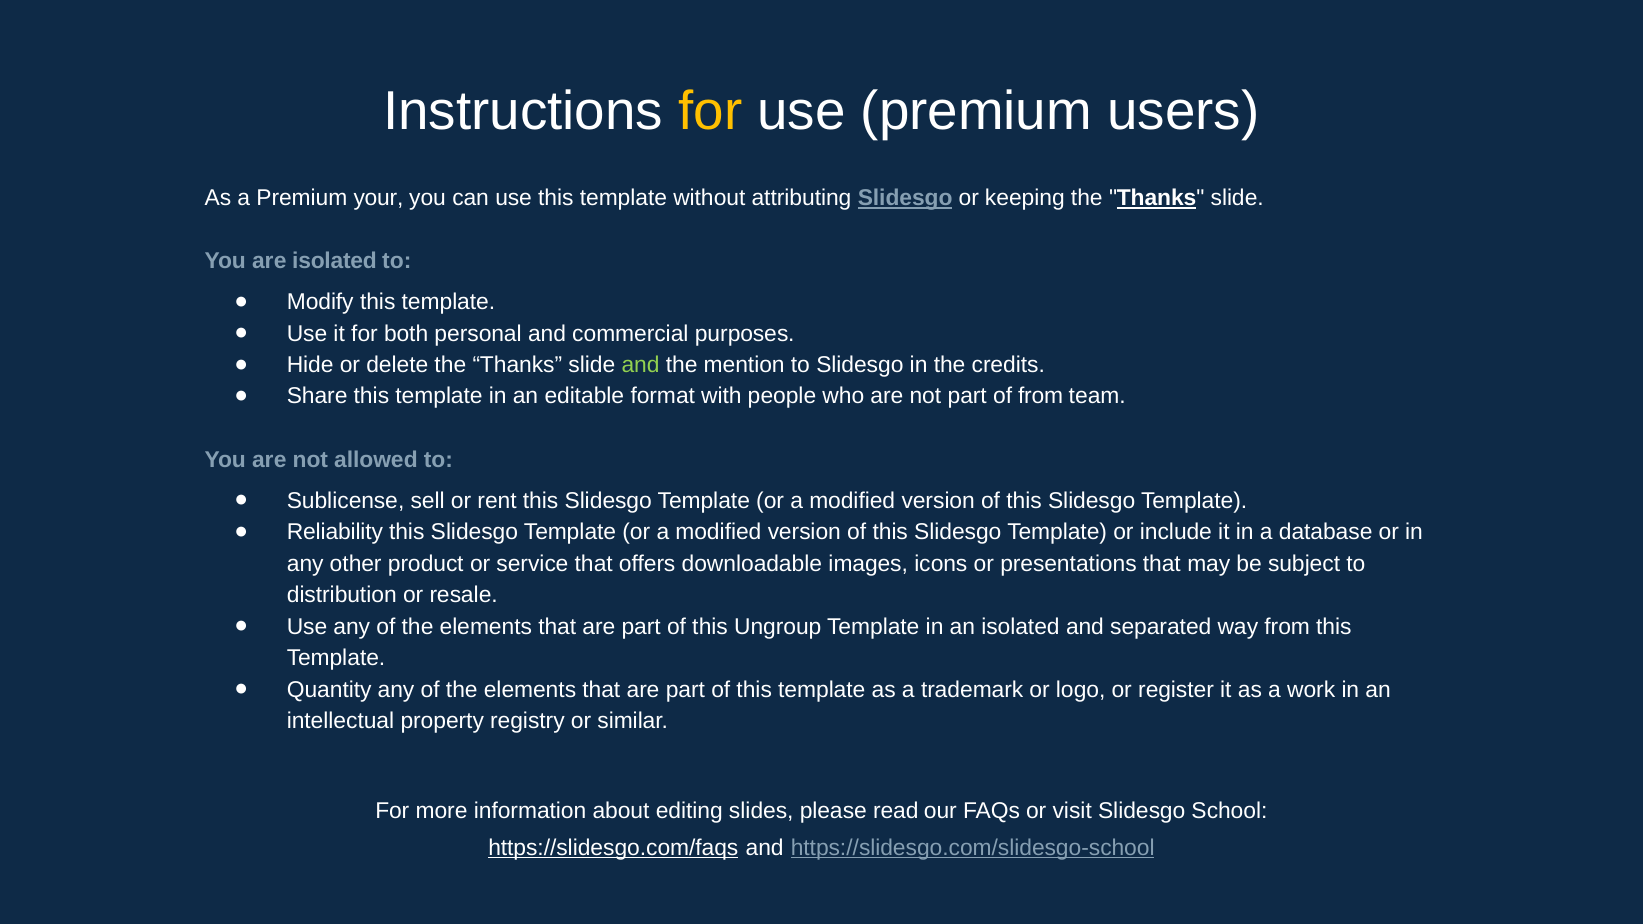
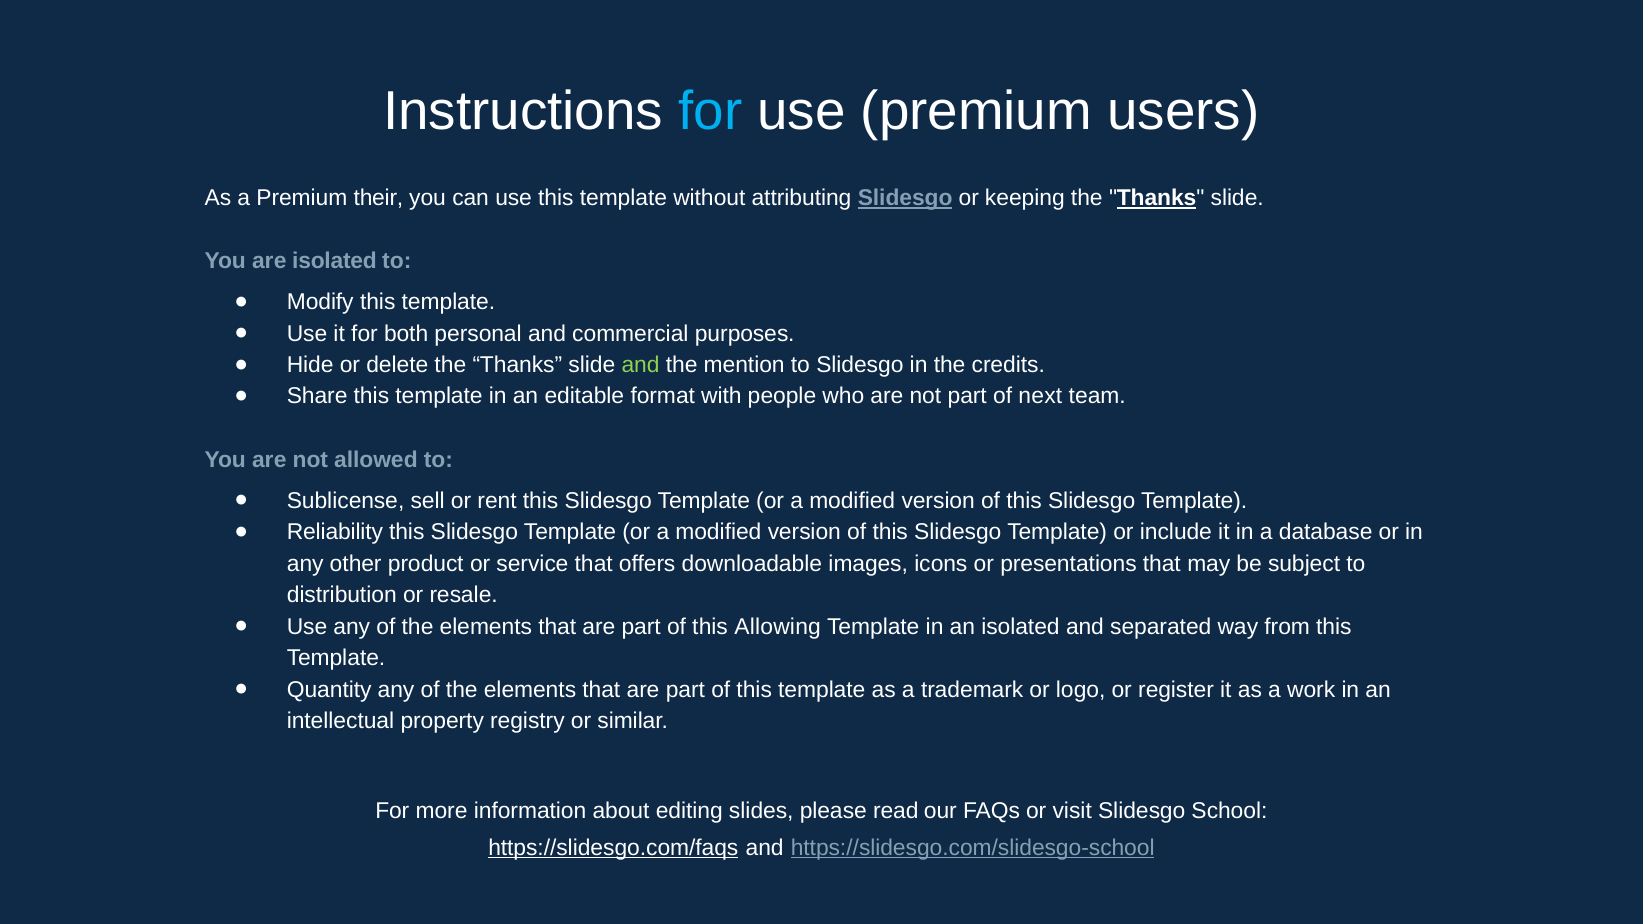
for colour: yellow -> light blue (710, 111)
your: your -> their (378, 198)
of from: from -> next (1040, 397)
Ungroup: Ungroup -> Allowing (778, 627)
